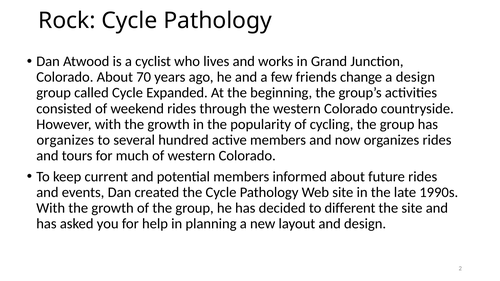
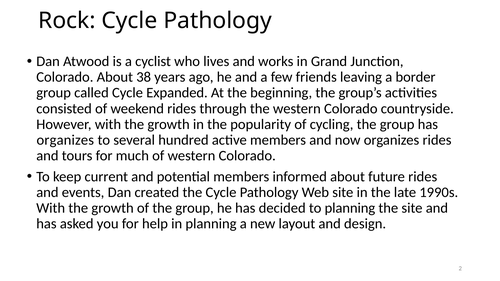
70: 70 -> 38 (144, 77)
change: change -> leaving (361, 77)
a design: design -> border (416, 77)
to different: different -> planning (350, 208)
